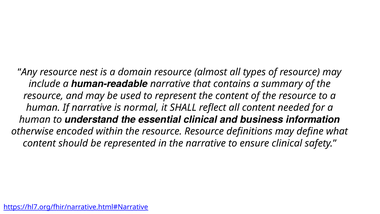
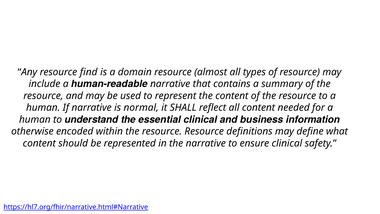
nest: nest -> find (89, 72)
